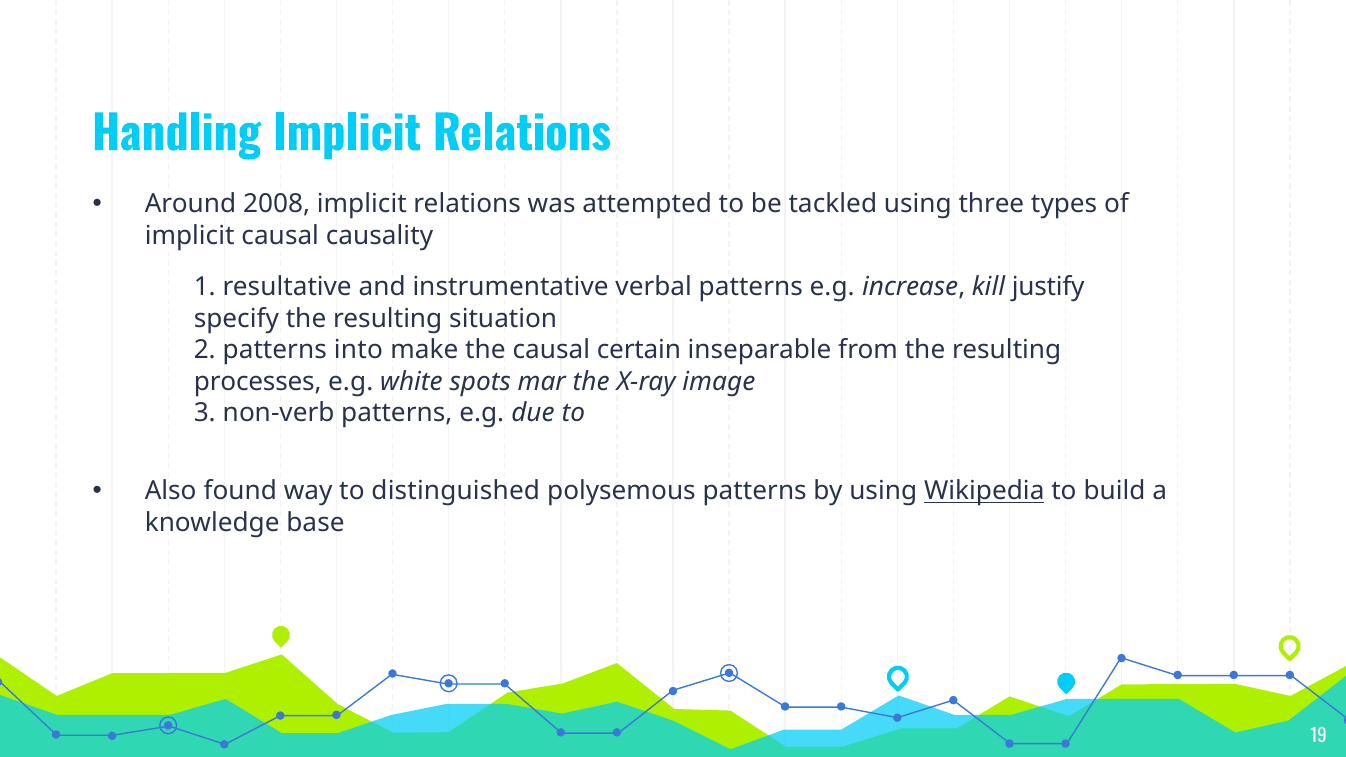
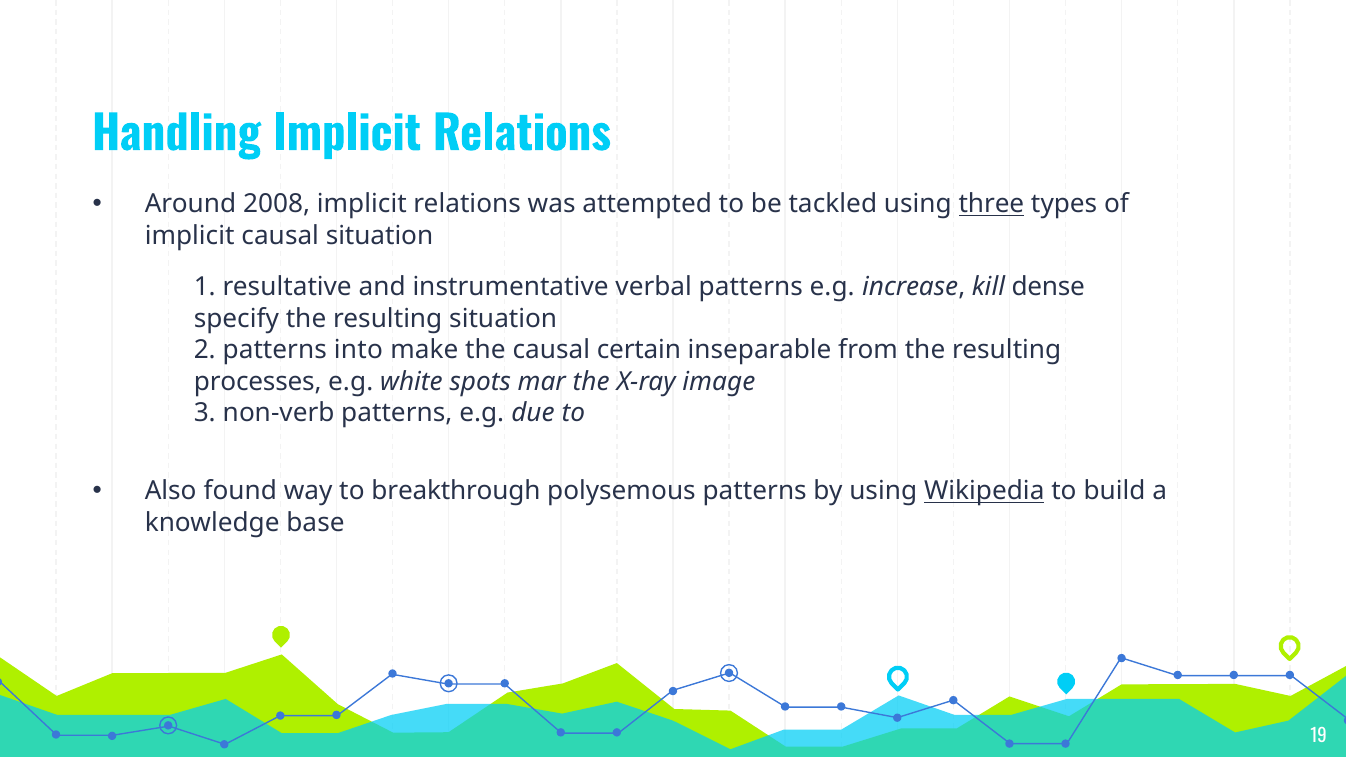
three underline: none -> present (991, 204)
causal causality: causality -> situation (379, 235)
justify: justify -> dense (1048, 287)
distinguished: distinguished -> breakthrough (456, 491)
